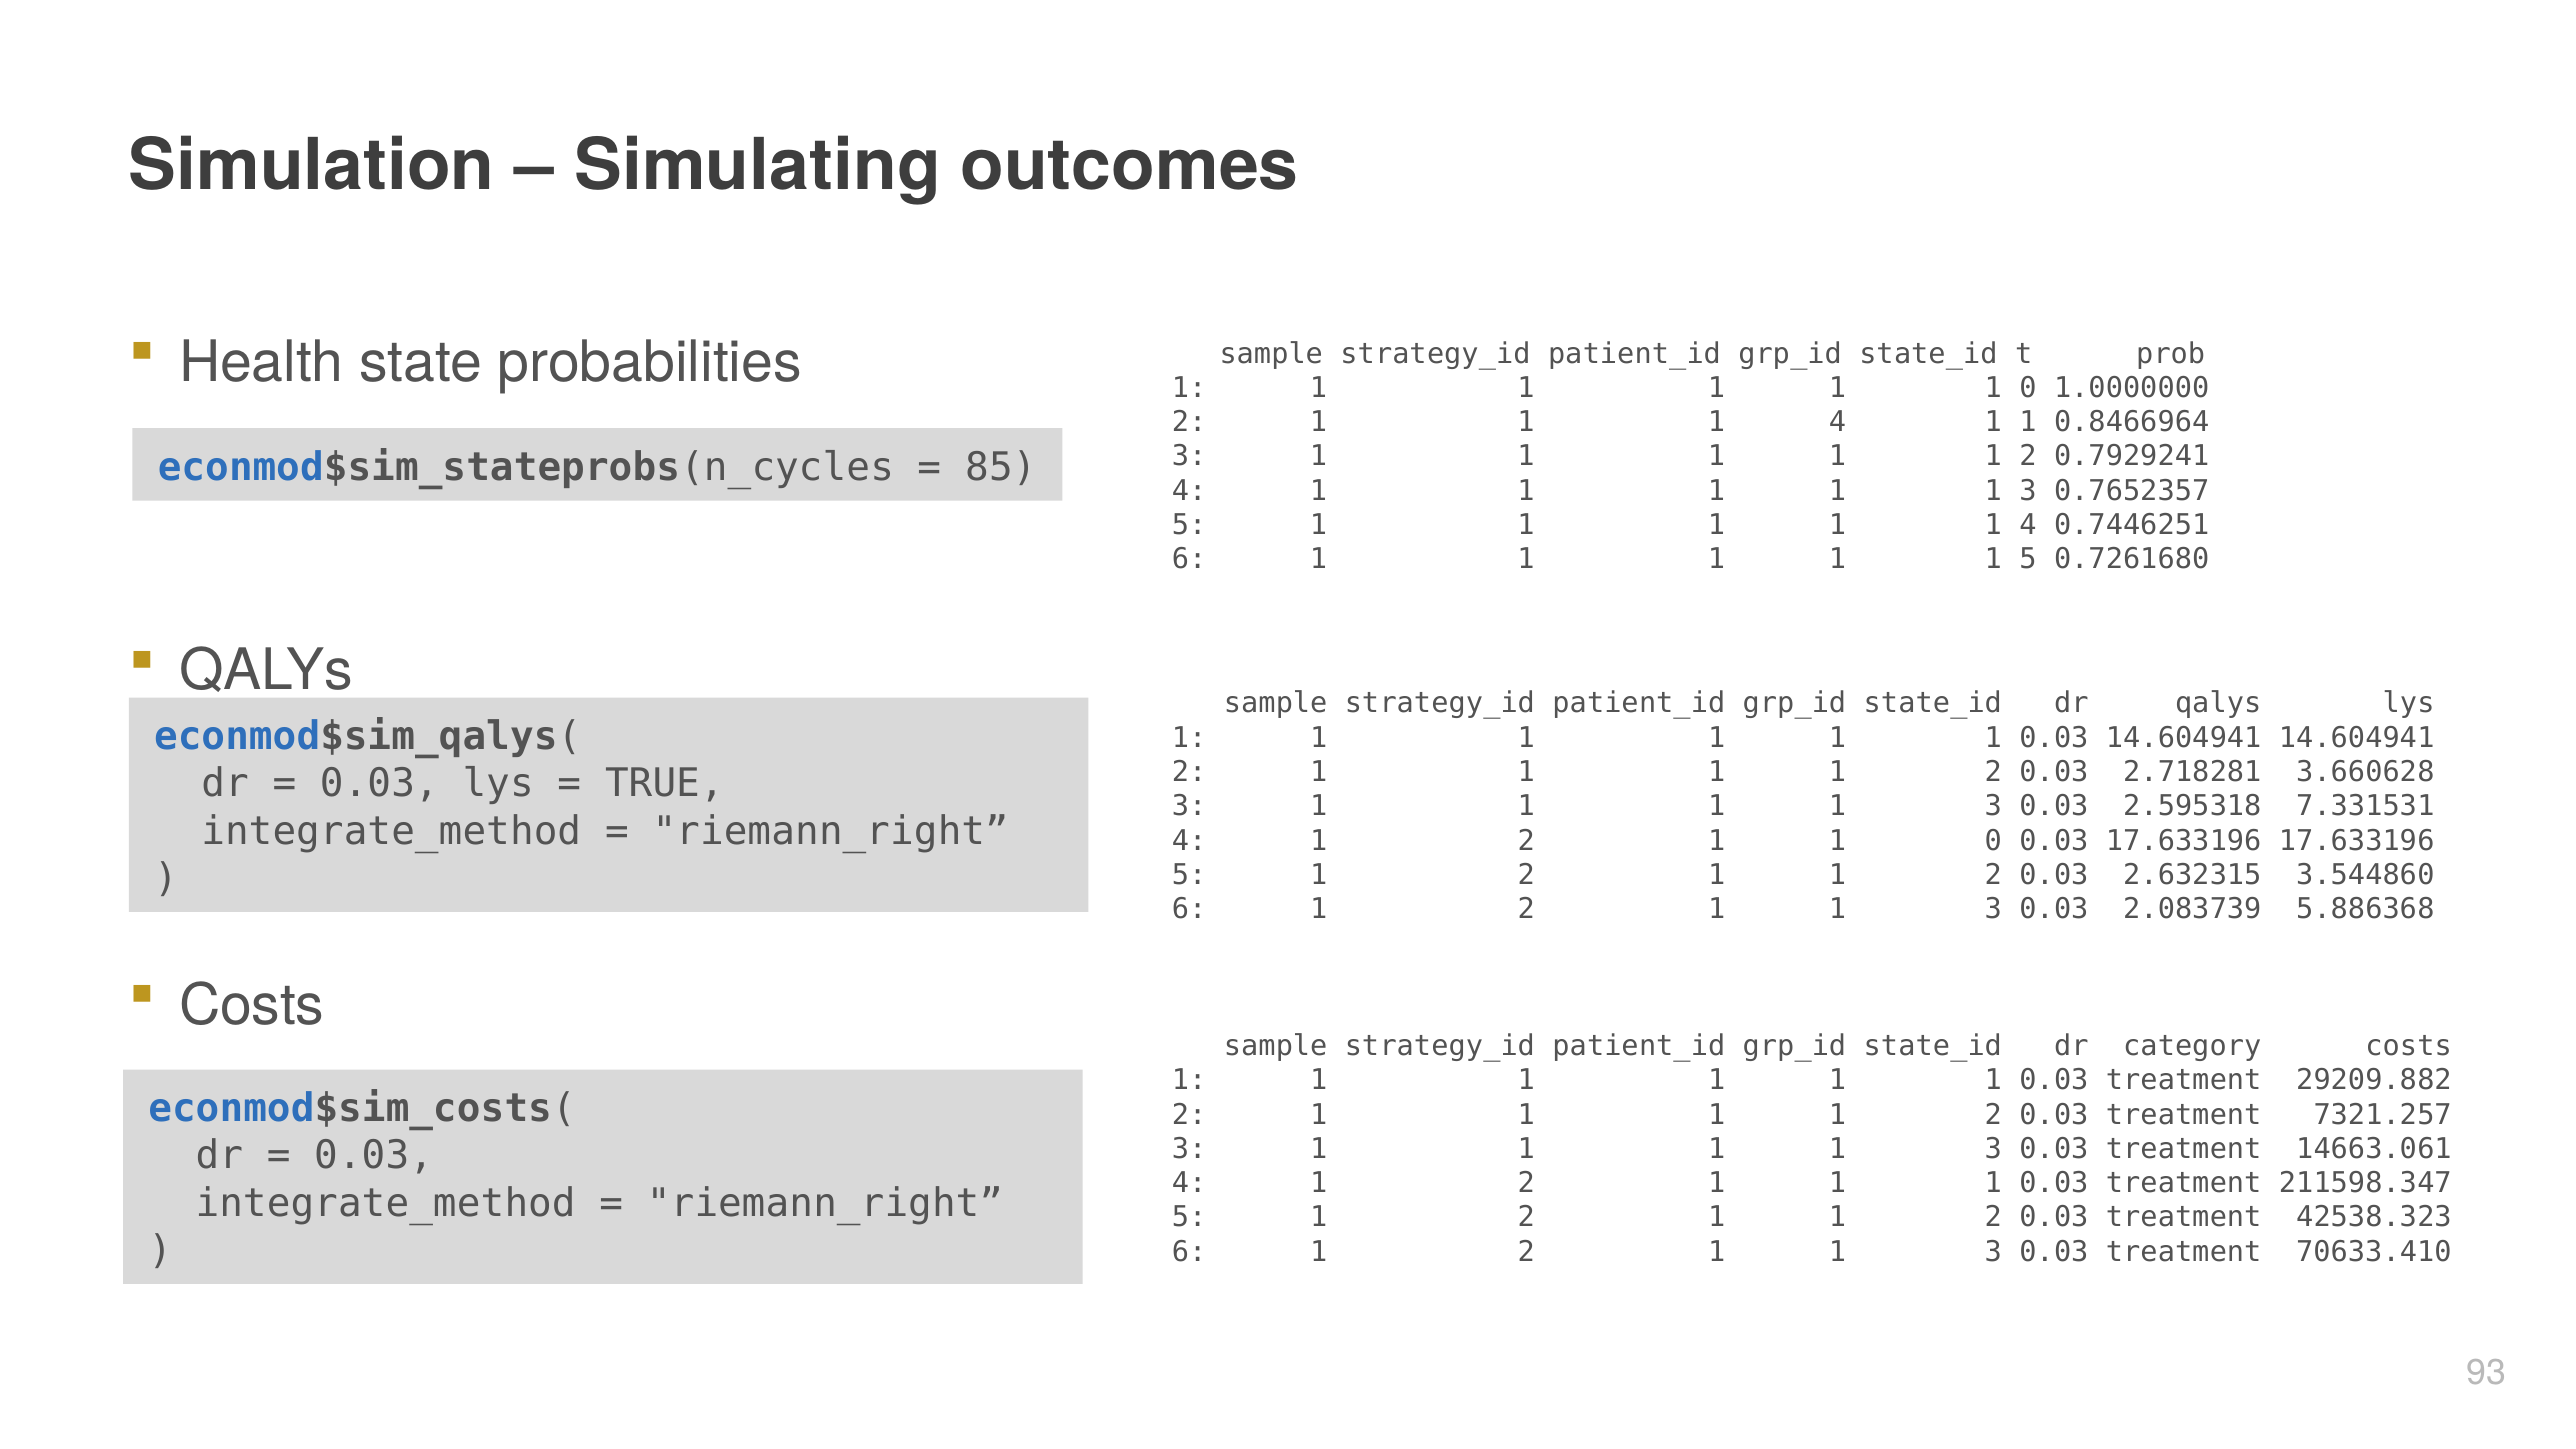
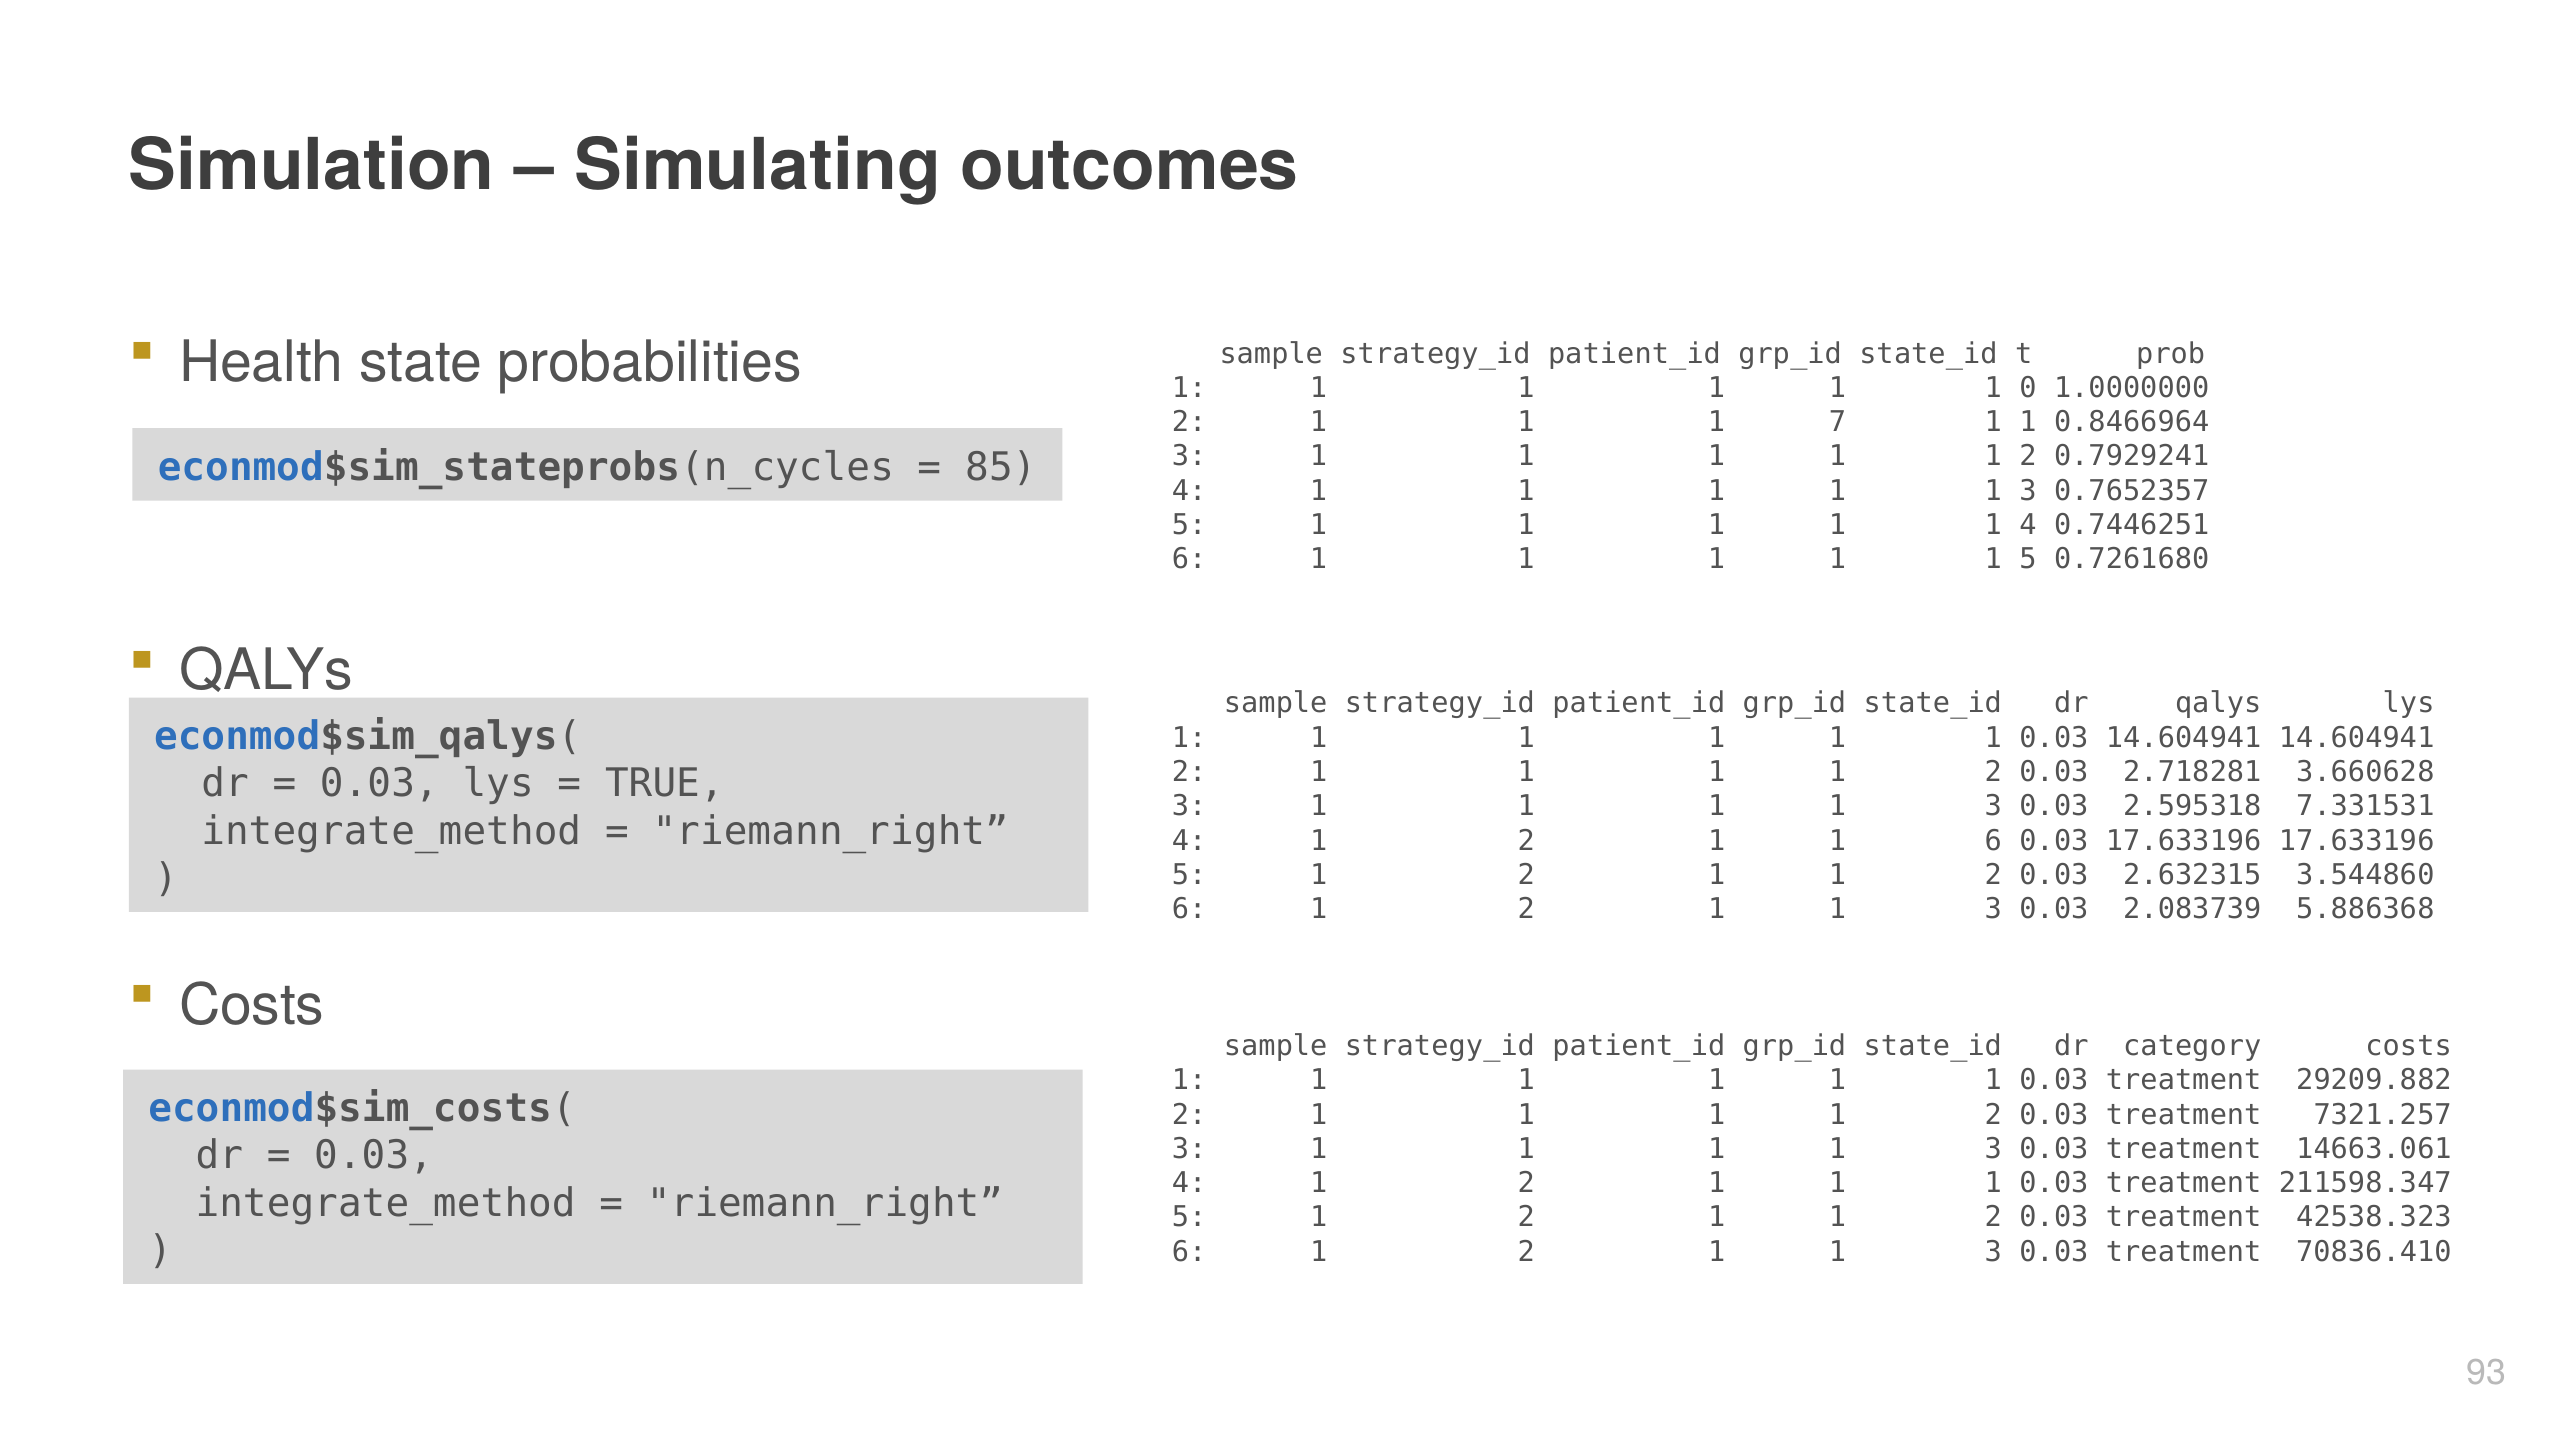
4: 4 -> 7 (1837, 422)
2 1 1 0: 0 -> 6 (1993, 841)
70633.410: 70633.410 -> 70836.410 (2374, 1252)
